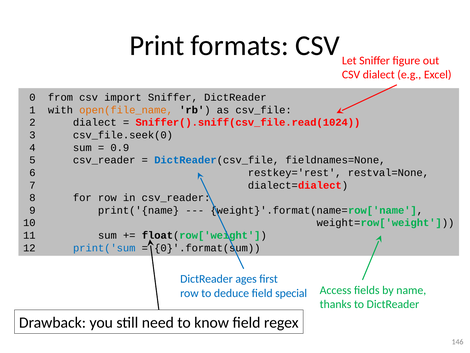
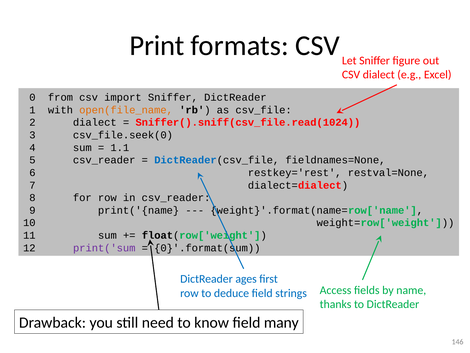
0.9: 0.9 -> 1.1 (120, 147)
print('sum colour: blue -> purple (104, 248)
special: special -> strings (291, 293)
regex: regex -> many (281, 322)
